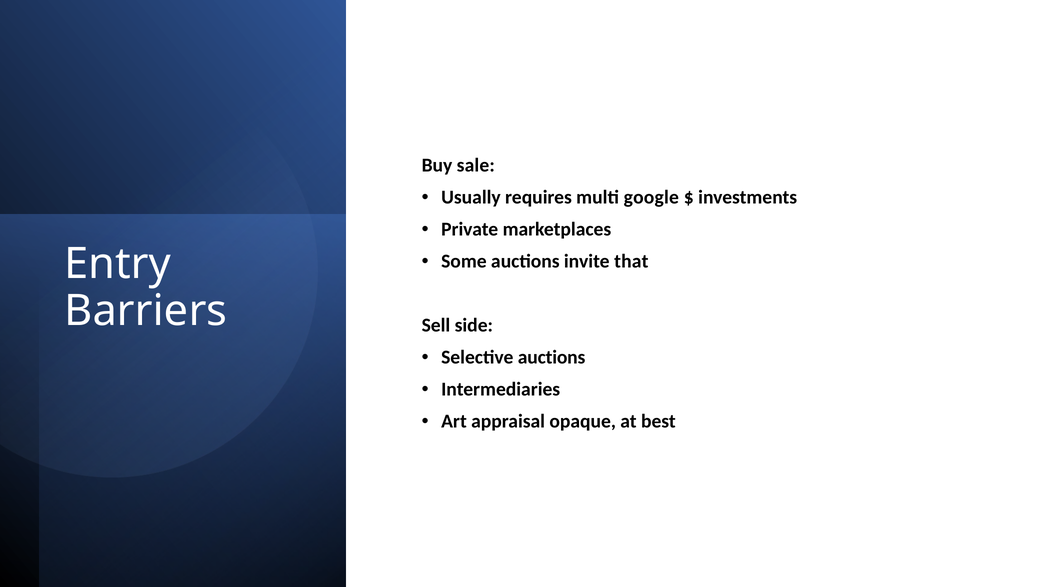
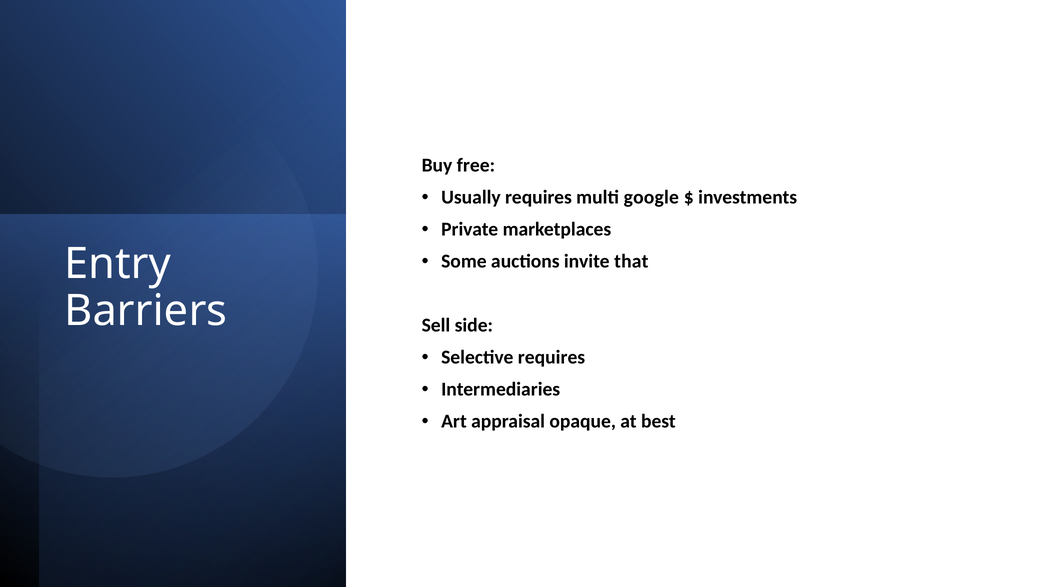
sale: sale -> free (476, 165)
Selective auctions: auctions -> requires (551, 358)
